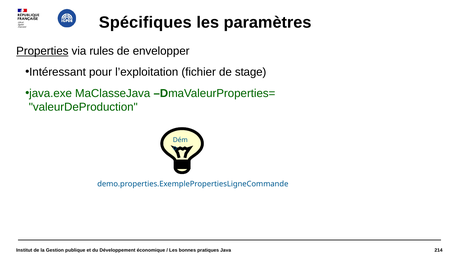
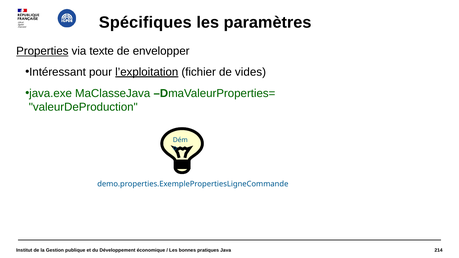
rules: rules -> texte (102, 51)
l’exploitation underline: none -> present (147, 72)
stage: stage -> vides (251, 72)
